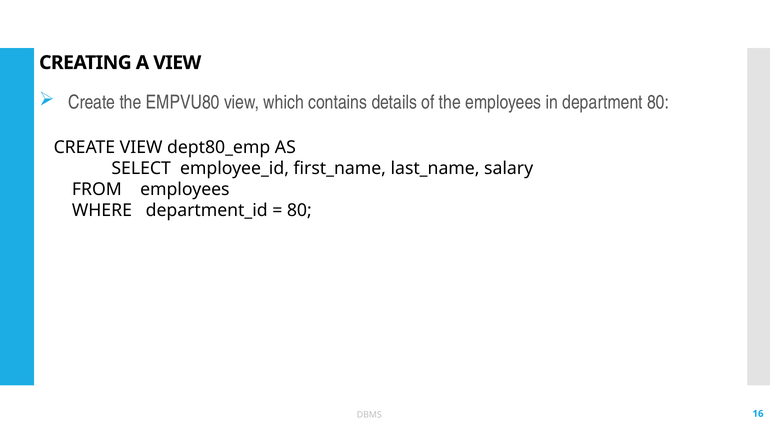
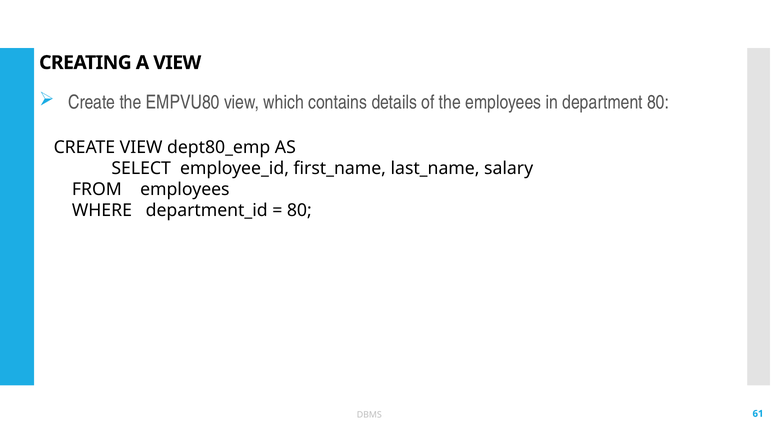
16: 16 -> 61 (758, 413)
